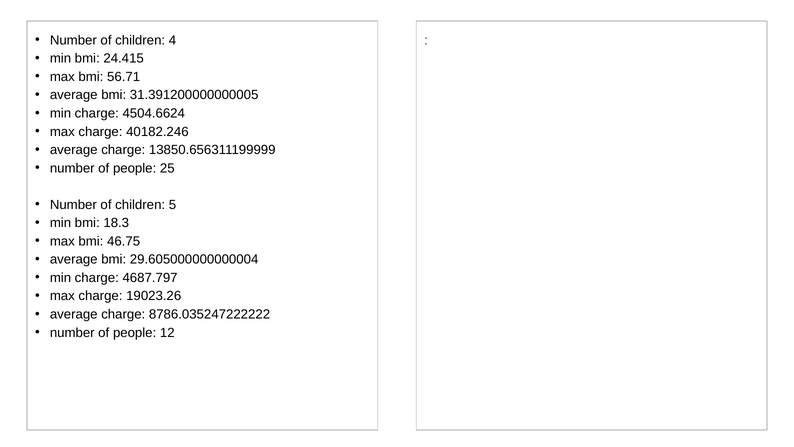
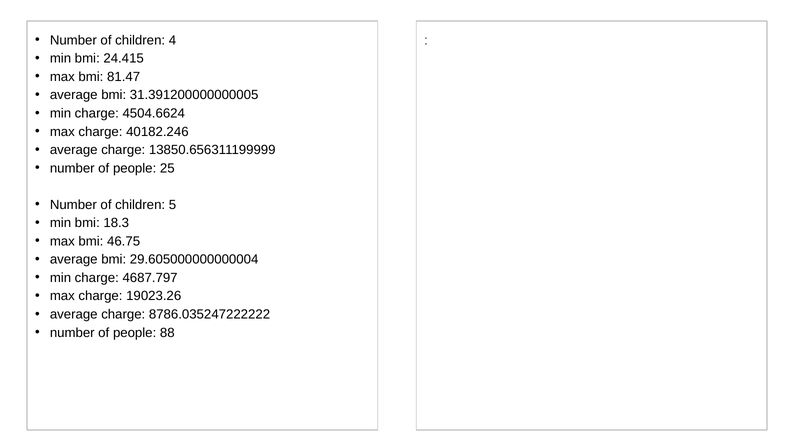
56.71: 56.71 -> 81.47 (124, 77)
12: 12 -> 88 (167, 332)
